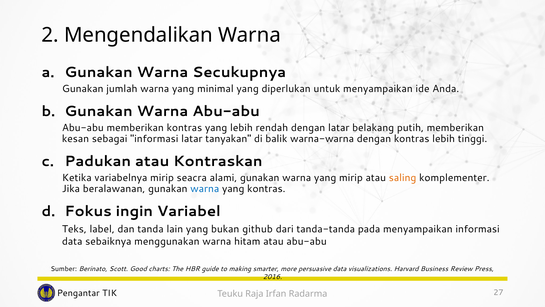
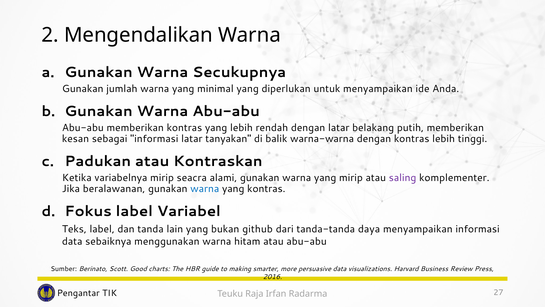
saling colour: orange -> purple (403, 178)
Fokus ingin: ingin -> label (134, 211)
pada: pada -> daya (369, 229)
